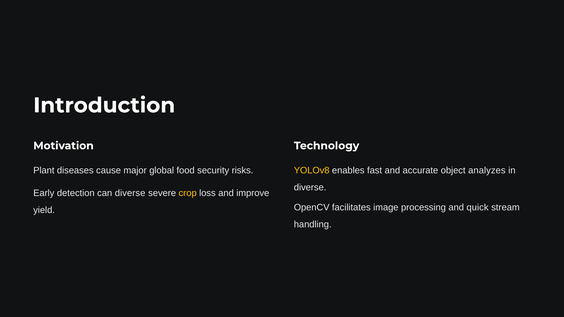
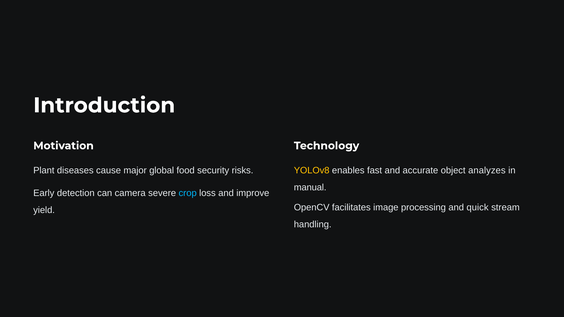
diverse: diverse -> manual (310, 187)
can diverse: diverse -> camera (130, 193)
crop colour: yellow -> light blue (188, 193)
